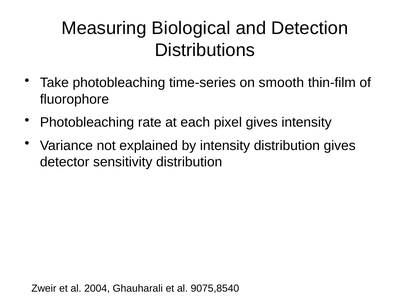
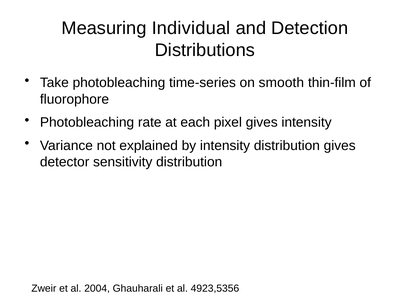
Biological: Biological -> Individual (191, 28)
9075,8540: 9075,8540 -> 4923,5356 (215, 289)
